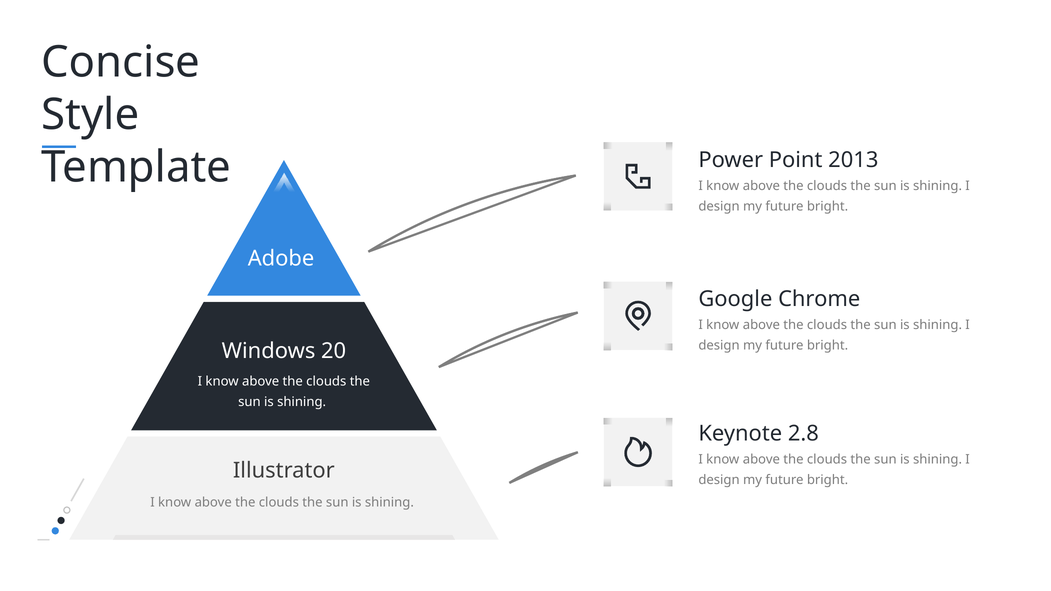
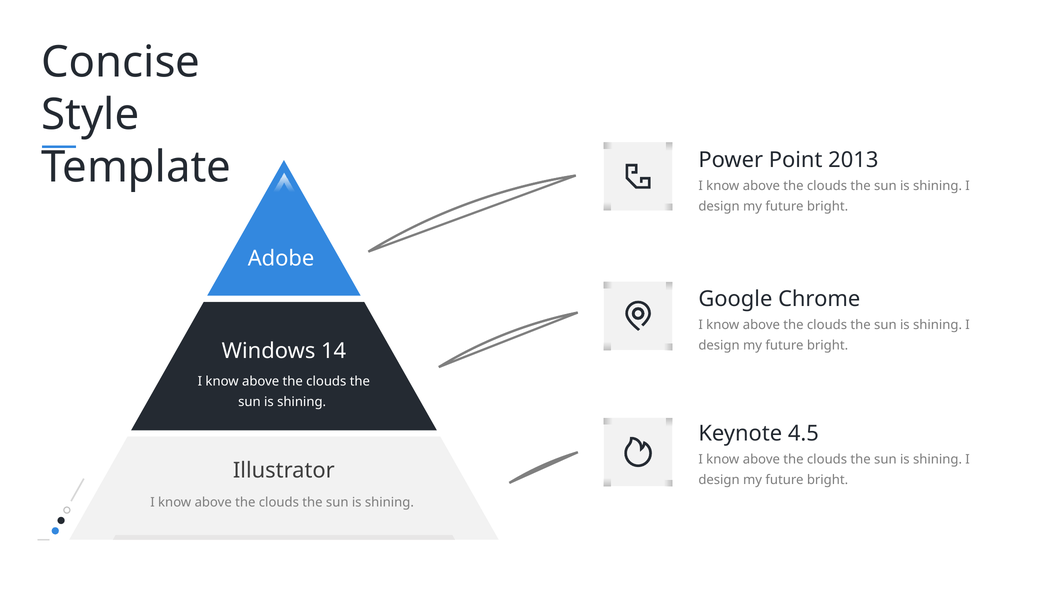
20: 20 -> 14 (334, 351)
2.8: 2.8 -> 4.5 (803, 434)
